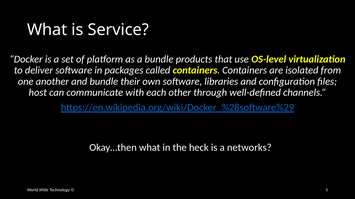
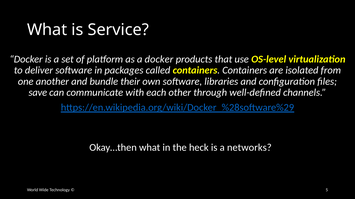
a bundle: bundle -> docker (159, 59)
host: host -> save (38, 93)
